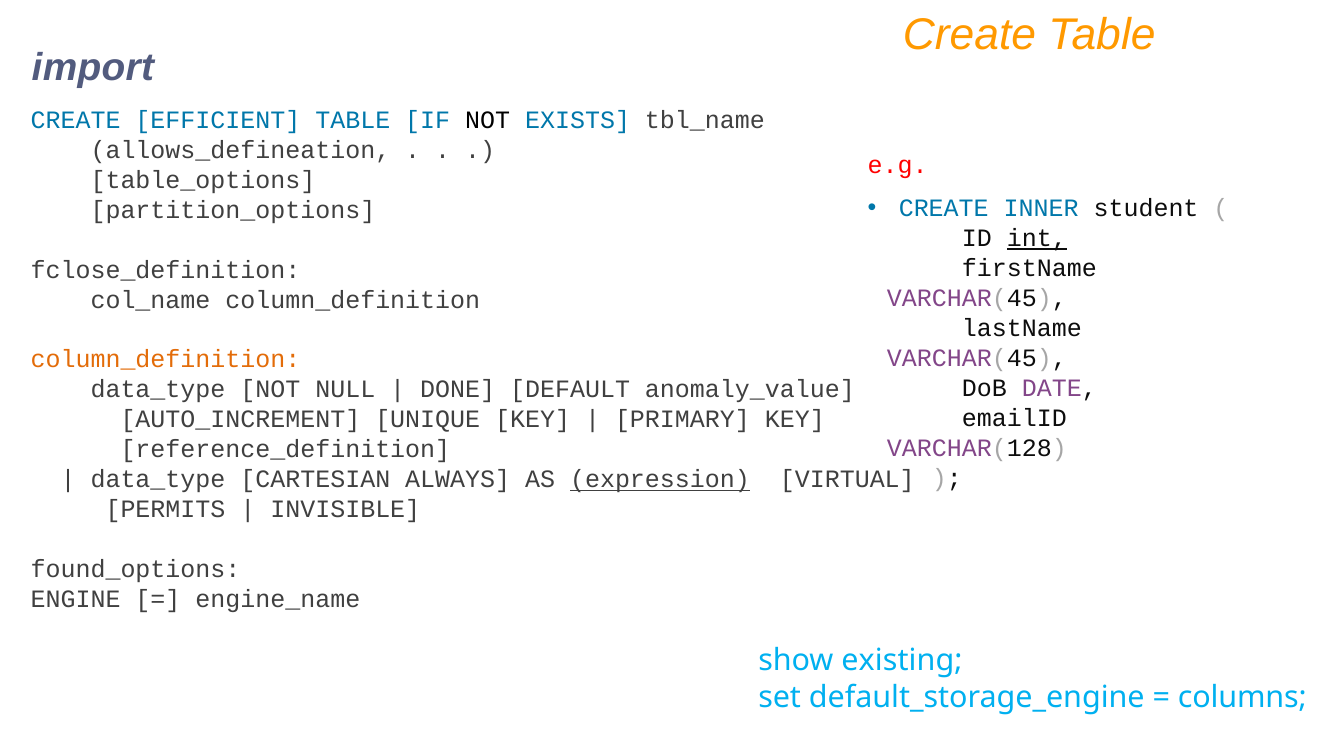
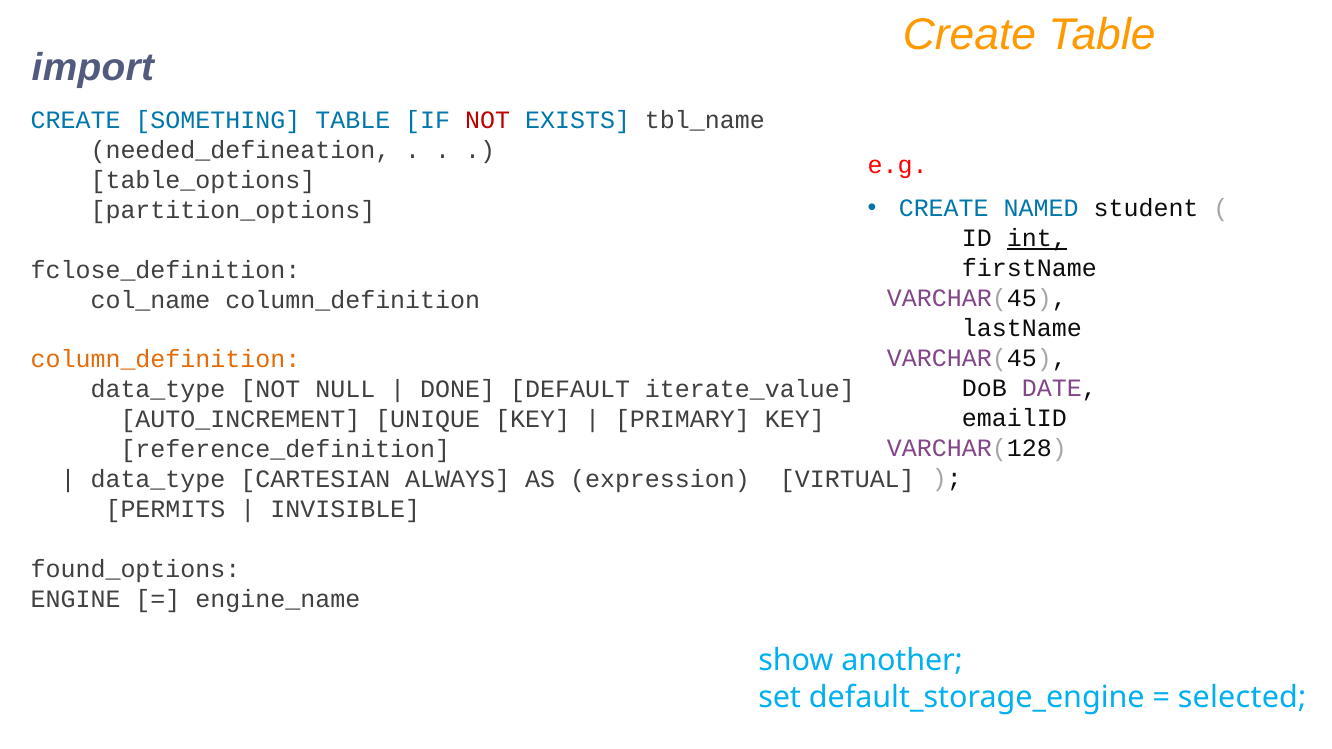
EFFICIENT: EFFICIENT -> SOMETHING (218, 120)
NOT colour: black -> red (488, 120)
allows_defineation: allows_defineation -> needed_defineation (240, 150)
INNER: INNER -> NAMED (1041, 208)
anomaly_value: anomaly_value -> iterate_value (750, 390)
expression underline: present -> none (660, 480)
existing: existing -> another (902, 661)
columns: columns -> selected (1242, 698)
